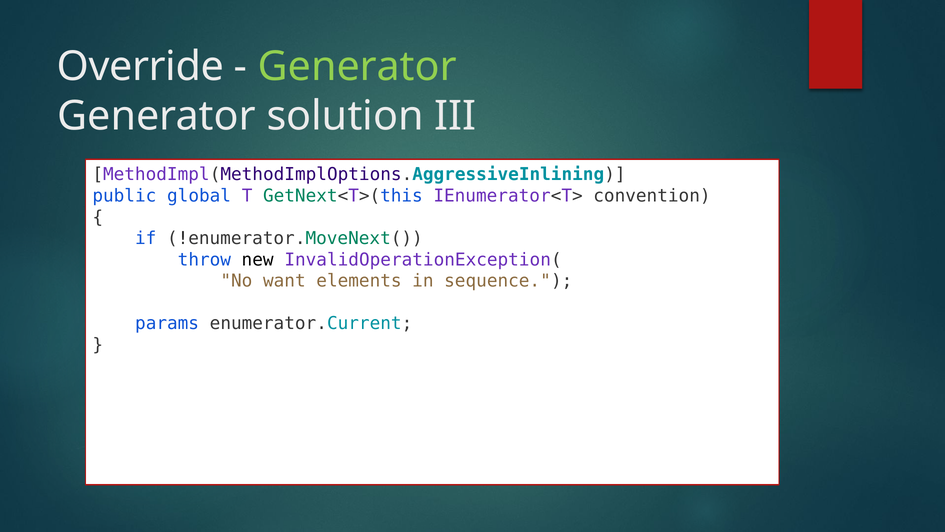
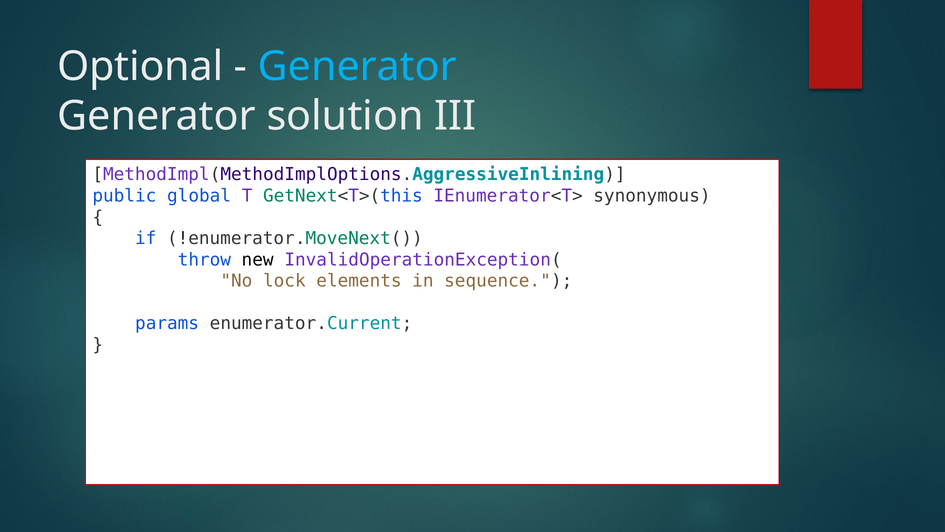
Override: Override -> Optional (140, 66)
Generator colour: light green -> light blue (357, 66)
convention: convention -> synonymous (652, 196)
want: want -> lock (284, 281)
